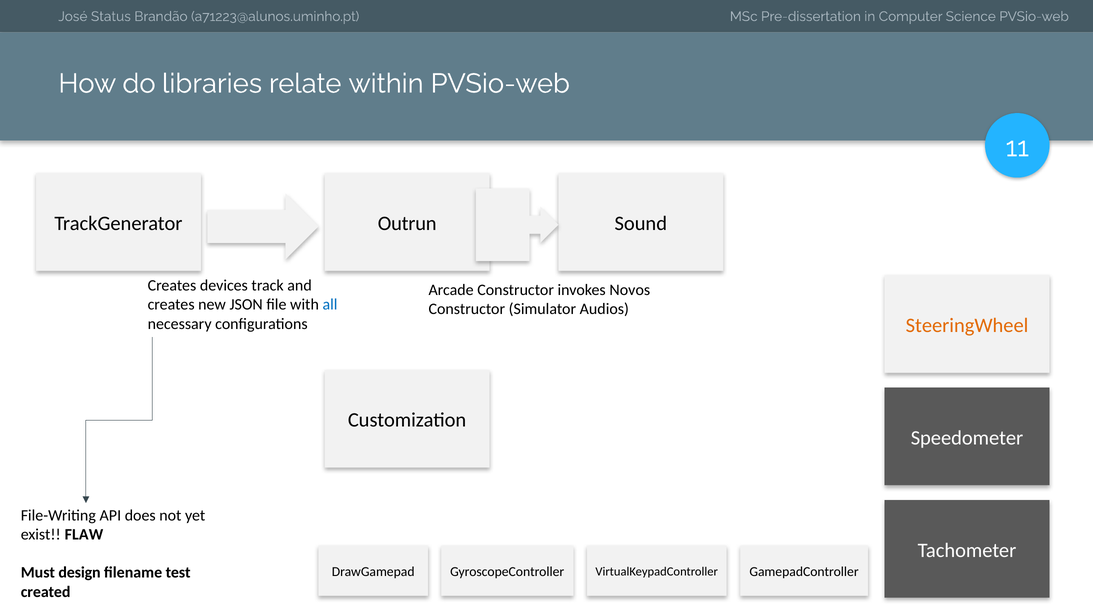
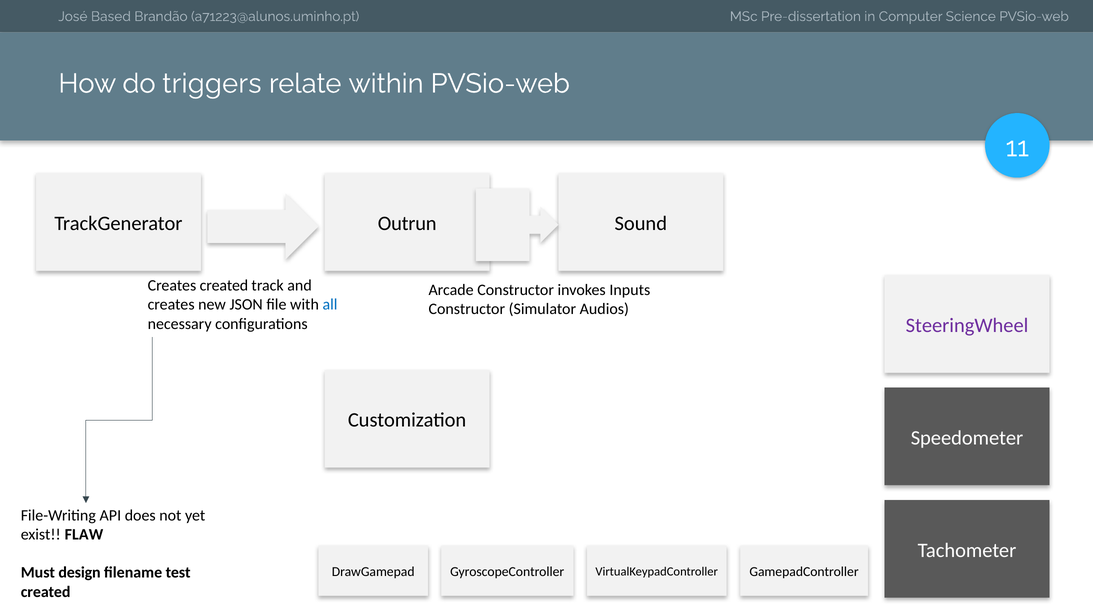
Status: Status -> Based (111, 16)
libraries: libraries -> triggers (212, 84)
Creates devices: devices -> created (224, 285)
Novos: Novos -> Inputs (630, 290)
SteeringWheel colour: orange -> purple (967, 325)
